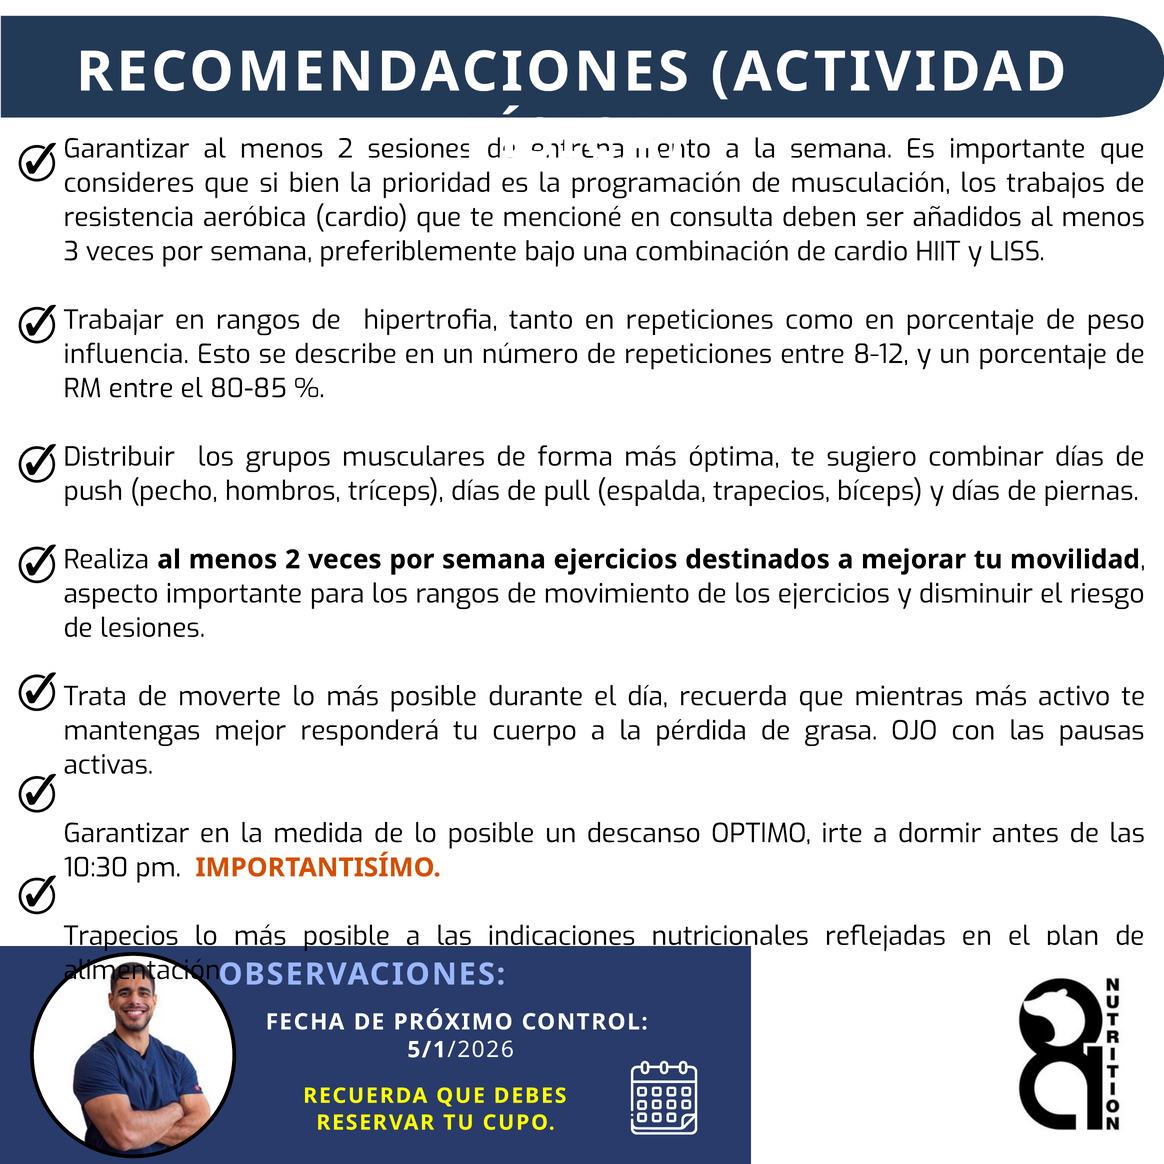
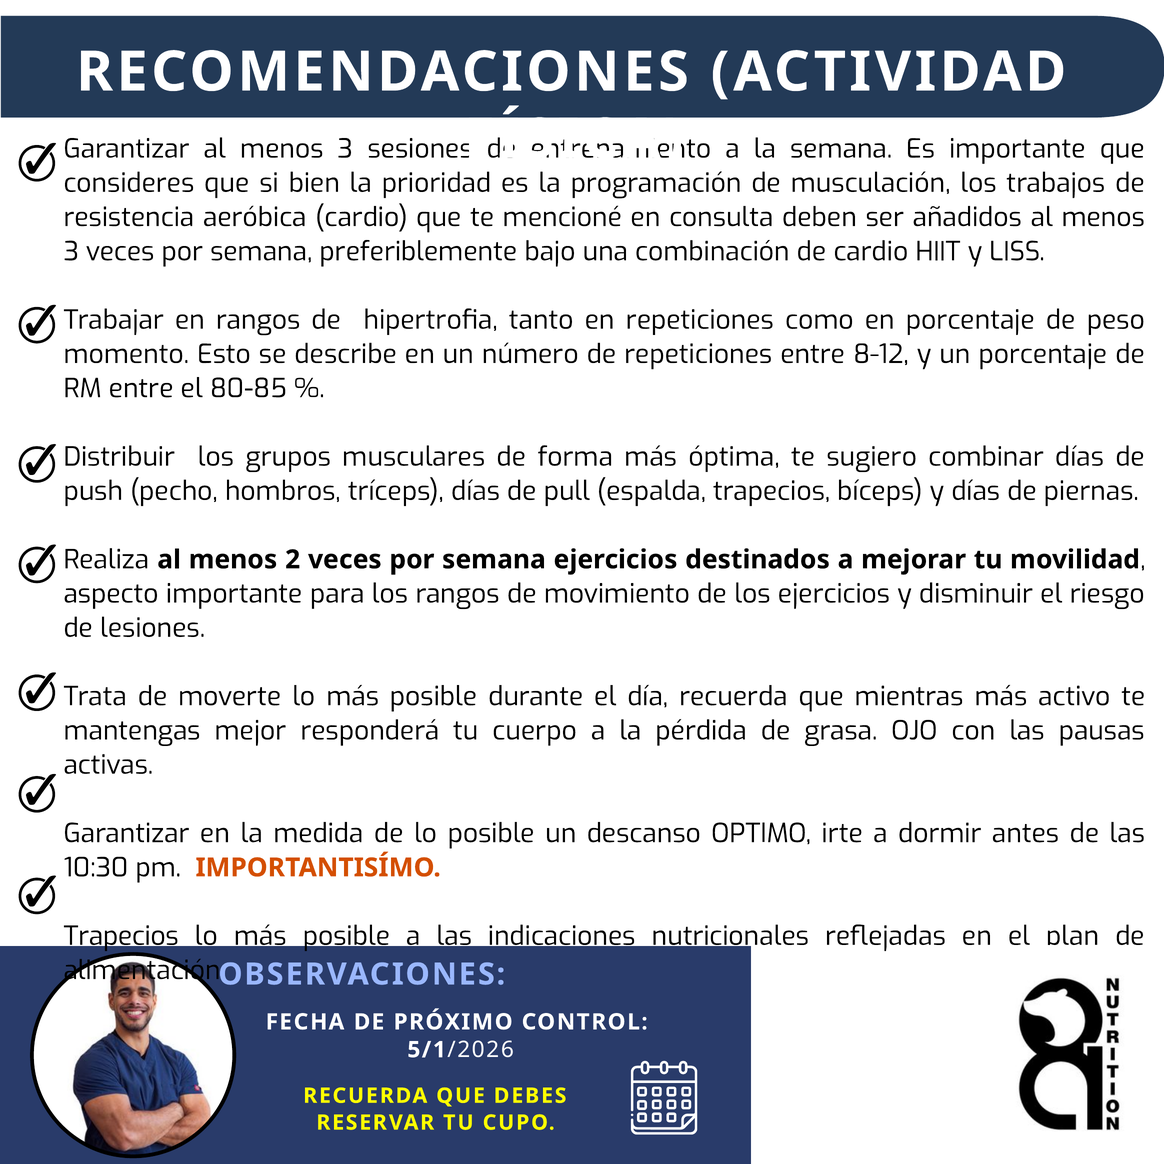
Garantizar al menos 2: 2 -> 3 (345, 149)
influencia: influencia -> momento (126, 354)
